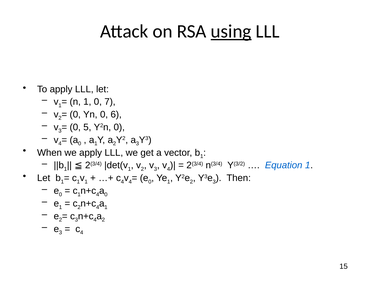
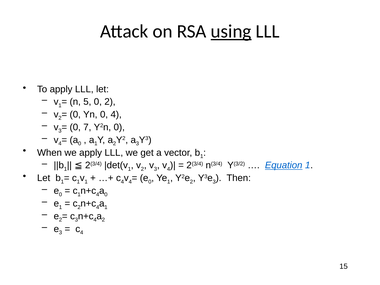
n 1: 1 -> 5 (87, 102)
0 7: 7 -> 2 (110, 102)
0 6: 6 -> 4 (116, 114)
5: 5 -> 7 (87, 127)
Equation underline: none -> present (284, 165)
